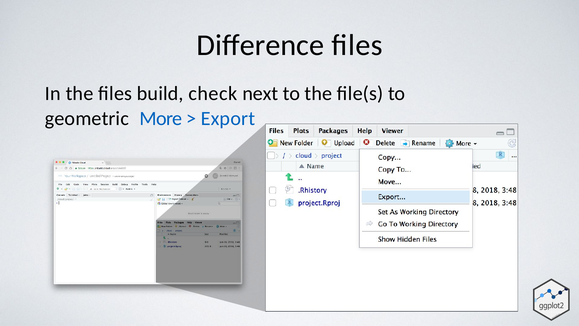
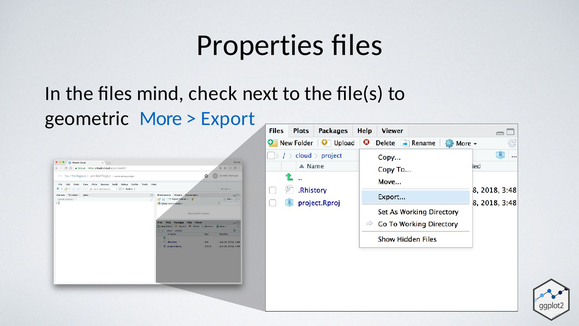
Diﬀerence: Diﬀerence -> Properties (260, 45)
build: build -> mind (160, 94)
